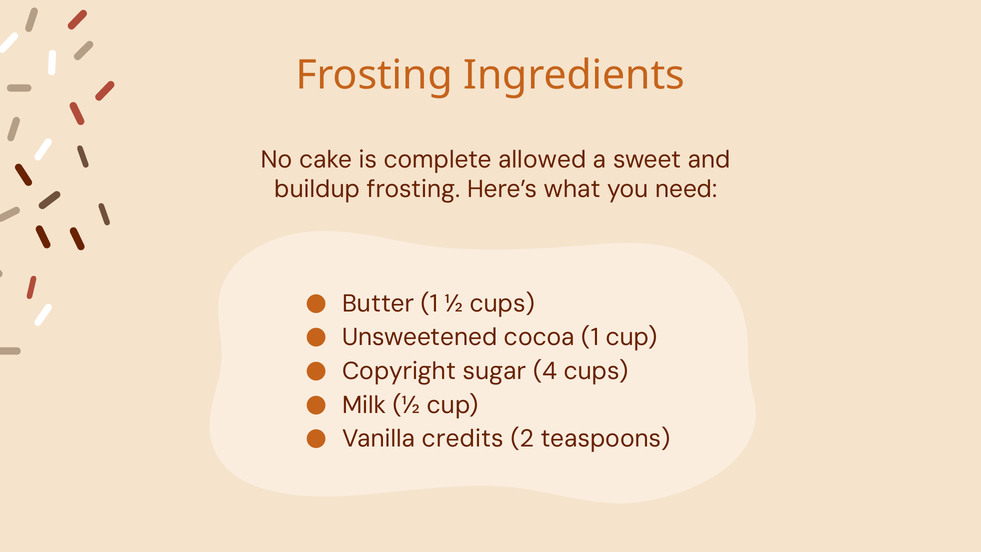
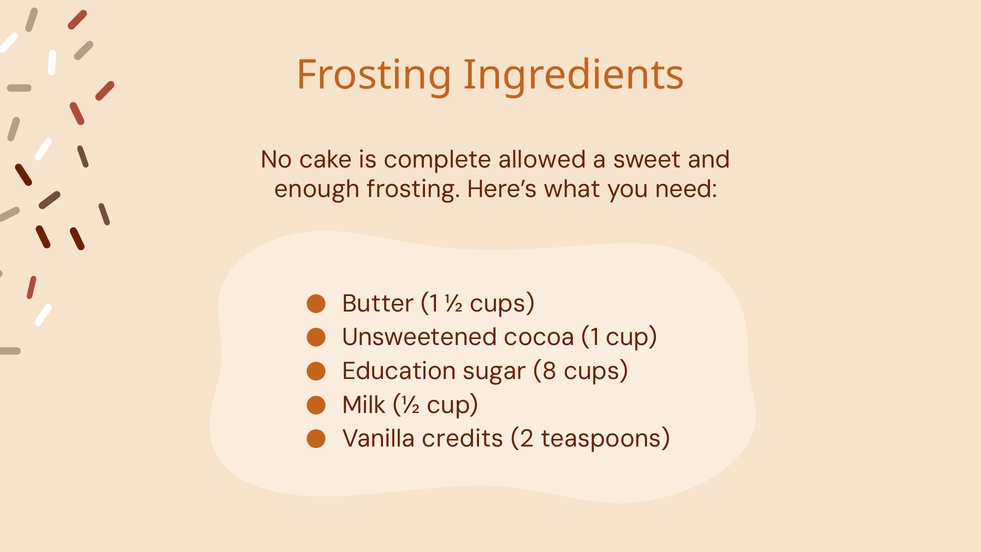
buildup: buildup -> enough (317, 189)
Copyright: Copyright -> Education (399, 371)
4: 4 -> 8 (545, 371)
